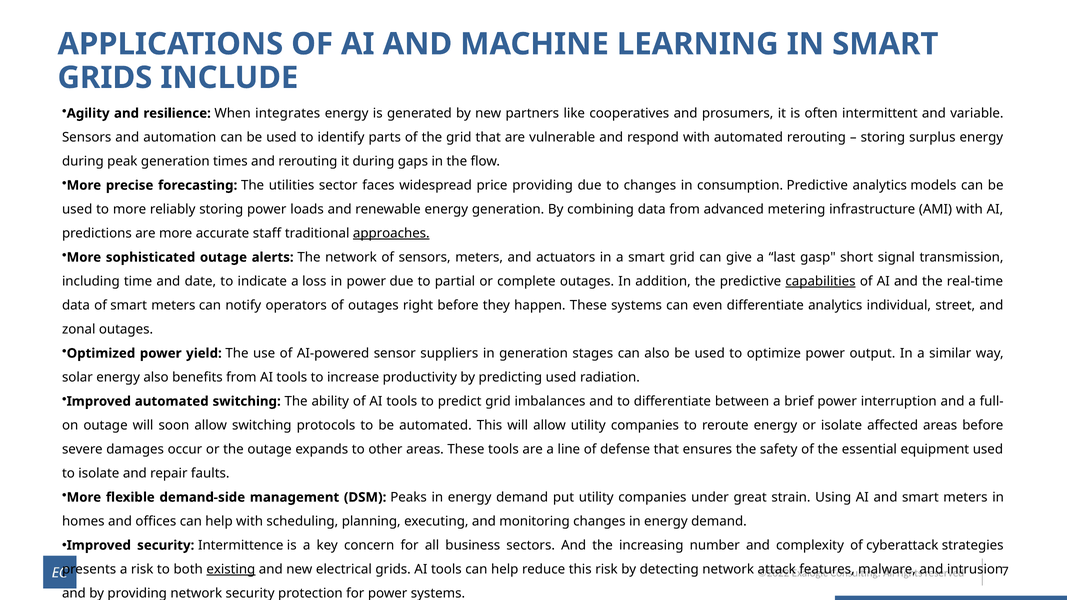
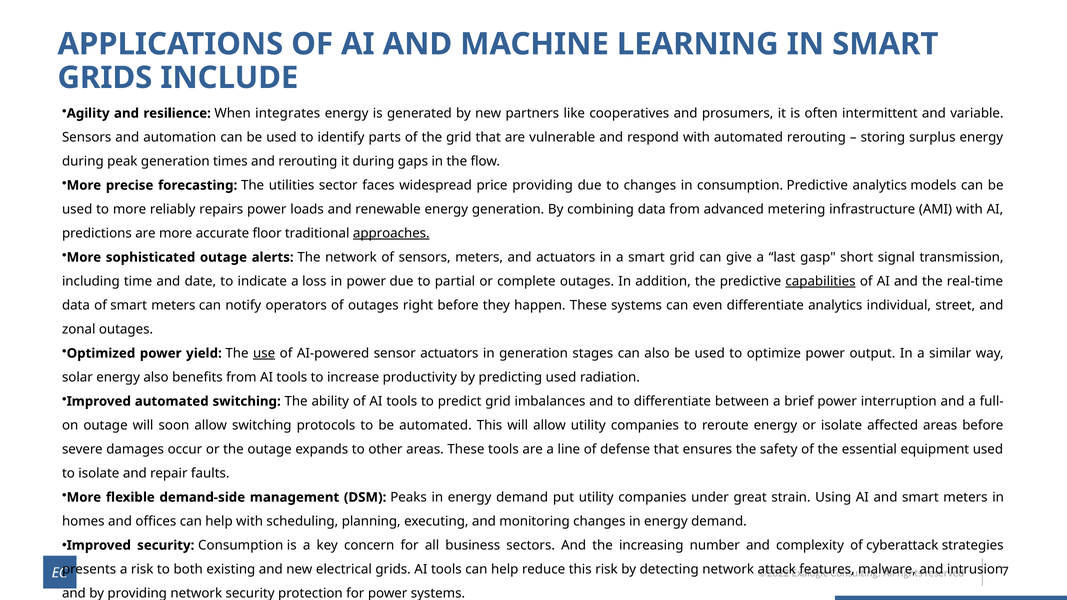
reliably storing: storing -> repairs (221, 209)
staff: staff -> floor (267, 233)
use underline: none -> present (264, 353)
sensor suppliers: suppliers -> actuators (449, 353)
security Intermittence: Intermittence -> Consumption (241, 546)
existing underline: present -> none (231, 570)
